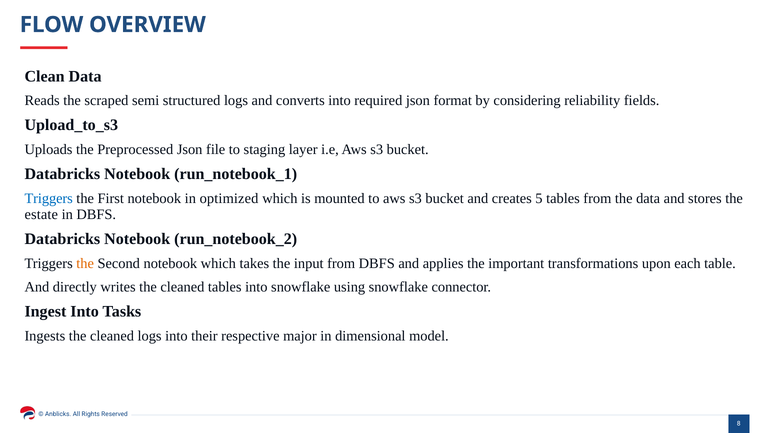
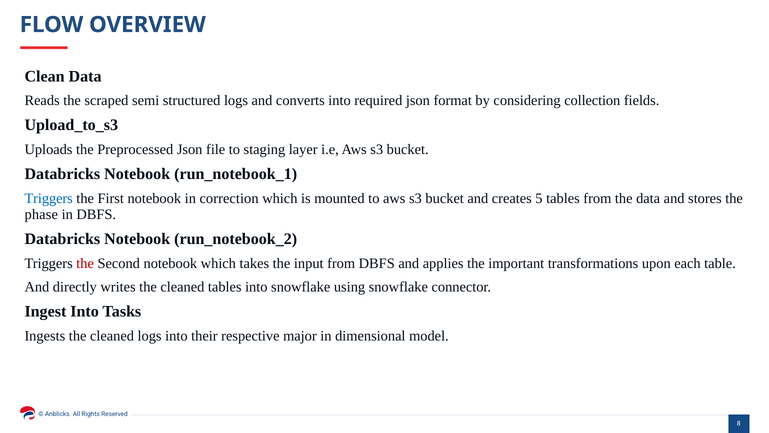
reliability: reliability -> collection (592, 101)
optimized: optimized -> correction (229, 198)
estate: estate -> phase (41, 214)
the colour: orange -> red (85, 263)
